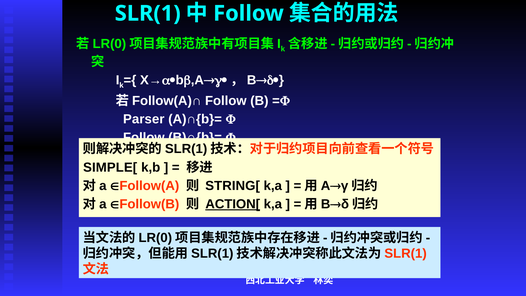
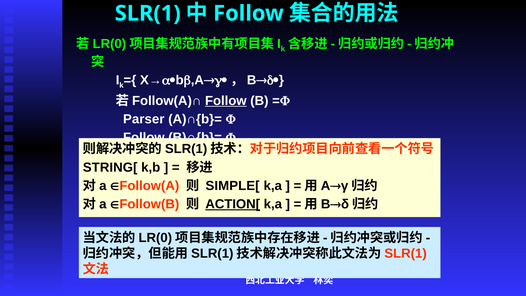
Follow underline: none -> present (226, 101)
SIMPLE[: SIMPLE[ -> STRING[ (110, 167)
STRING[: STRING[ -> SIMPLE[ (233, 186)
